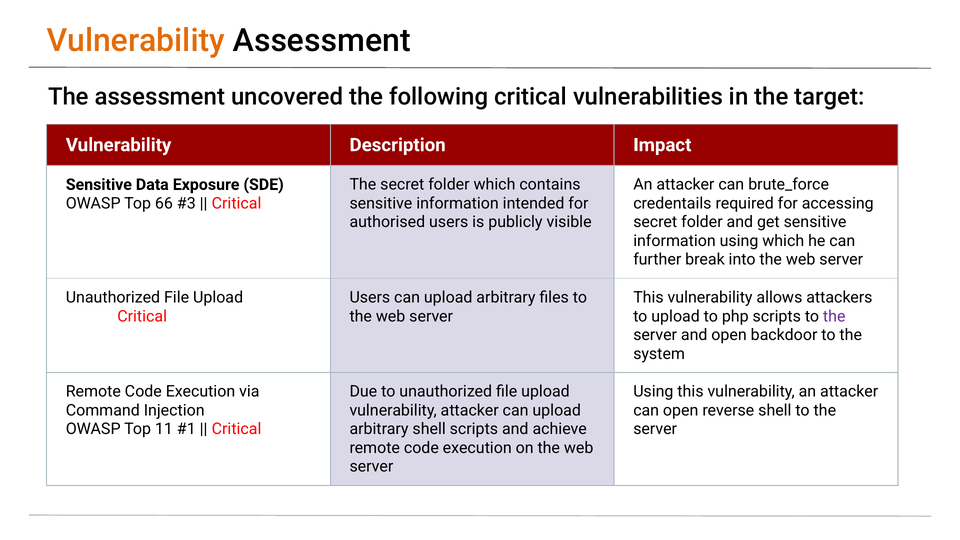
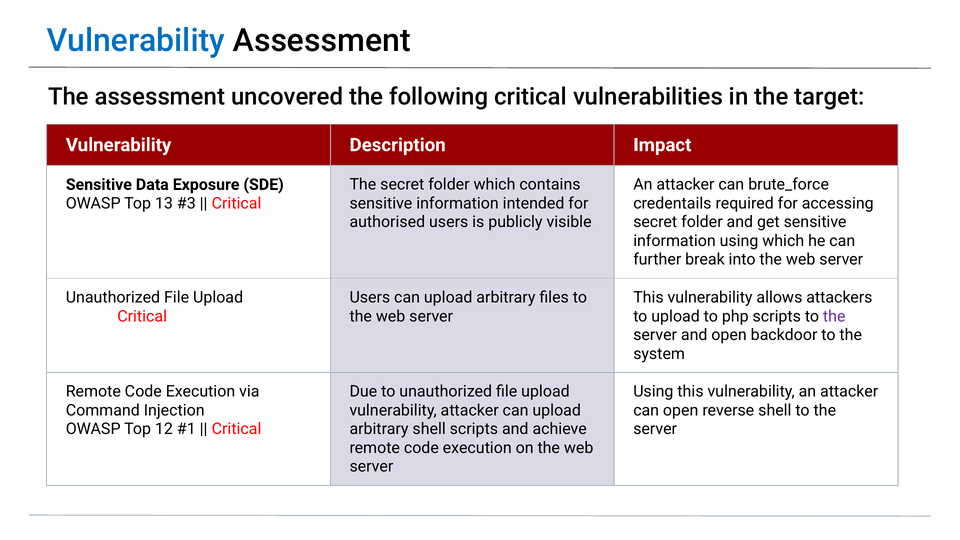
Vulnerability colour: orange -> blue (136, 41)
66: 66 -> 13 (164, 203)
11: 11 -> 12 (164, 429)
